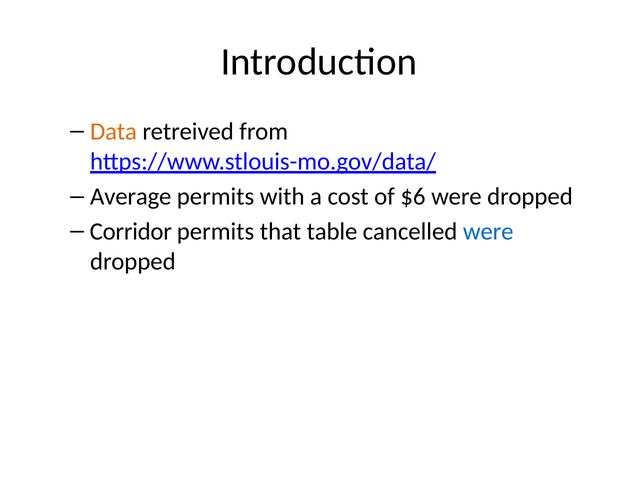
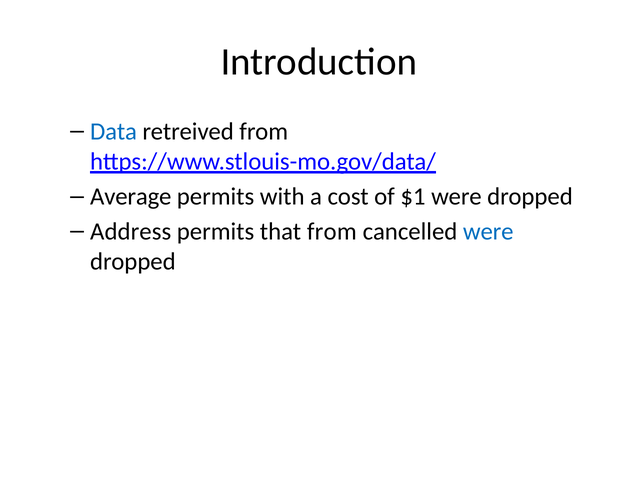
Data colour: orange -> blue (114, 131)
$6: $6 -> $1 (413, 197)
Corridor: Corridor -> Address (131, 231)
that table: table -> from (332, 231)
